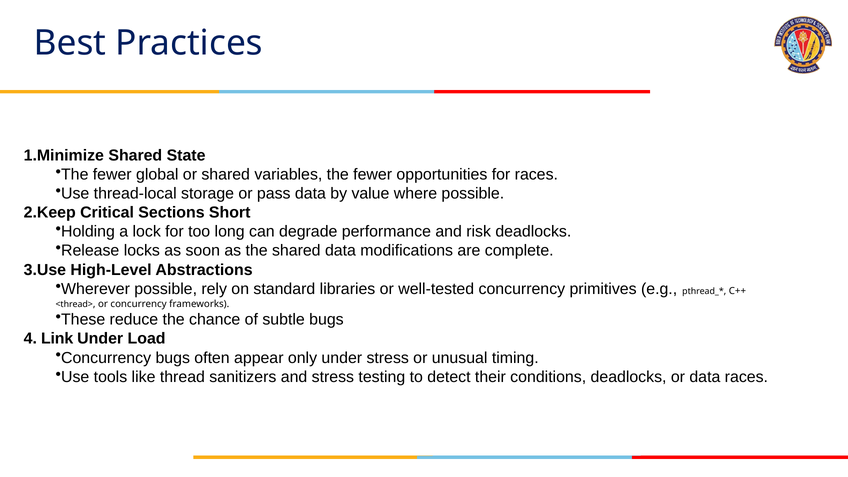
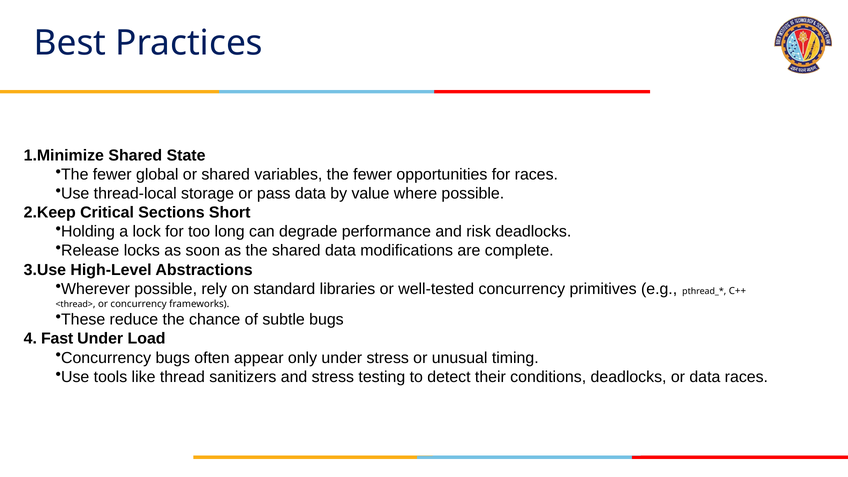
Link: Link -> Fast (57, 339)
